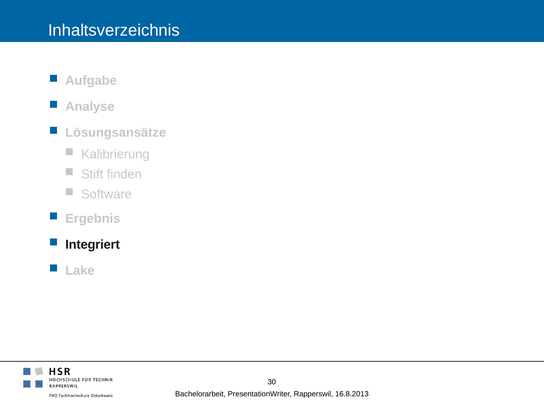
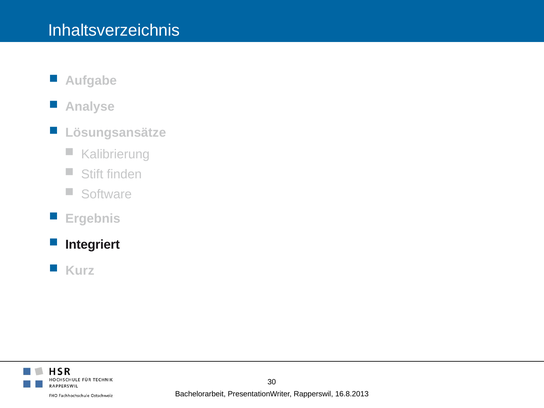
Lake: Lake -> Kurz (80, 271)
